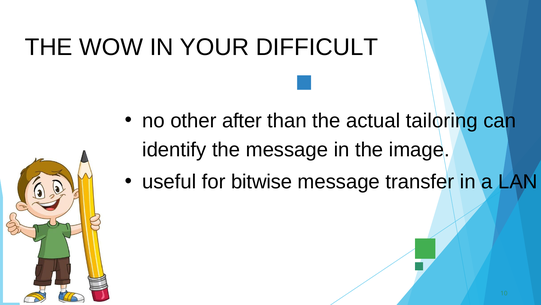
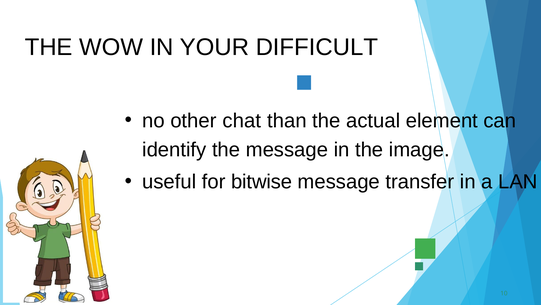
after: after -> chat (242, 120)
tailoring: tailoring -> element (442, 120)
